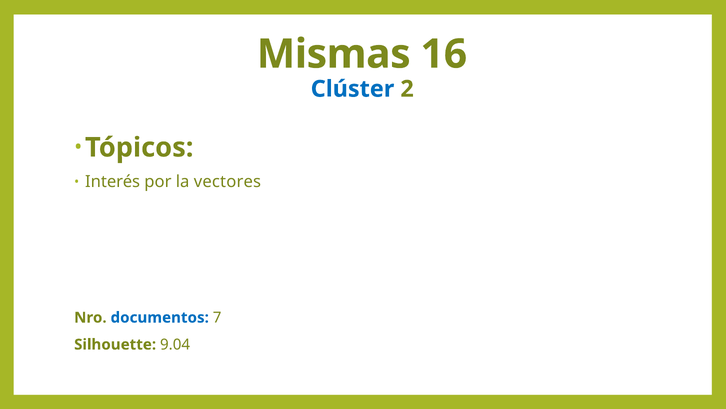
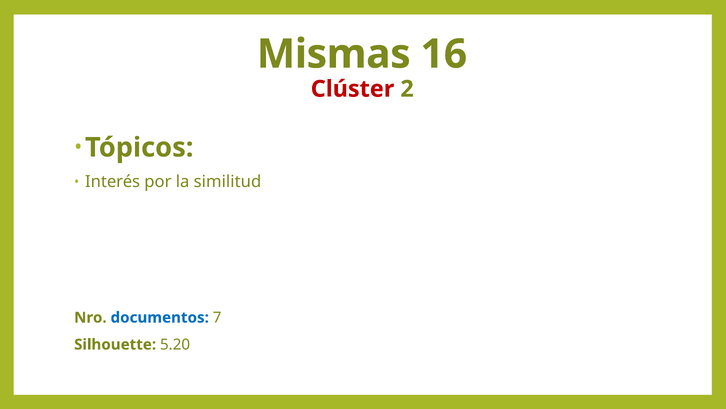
Clúster colour: blue -> red (352, 89)
vectores: vectores -> similitud (227, 182)
9.04: 9.04 -> 5.20 (175, 344)
